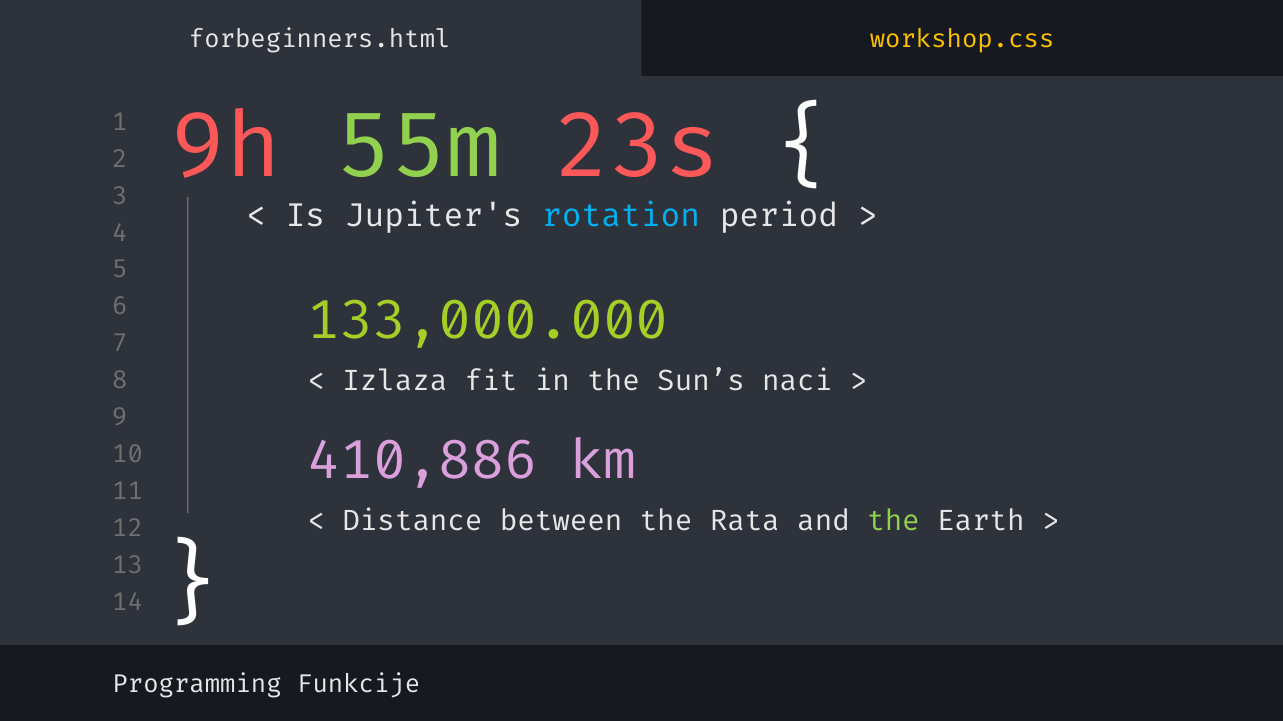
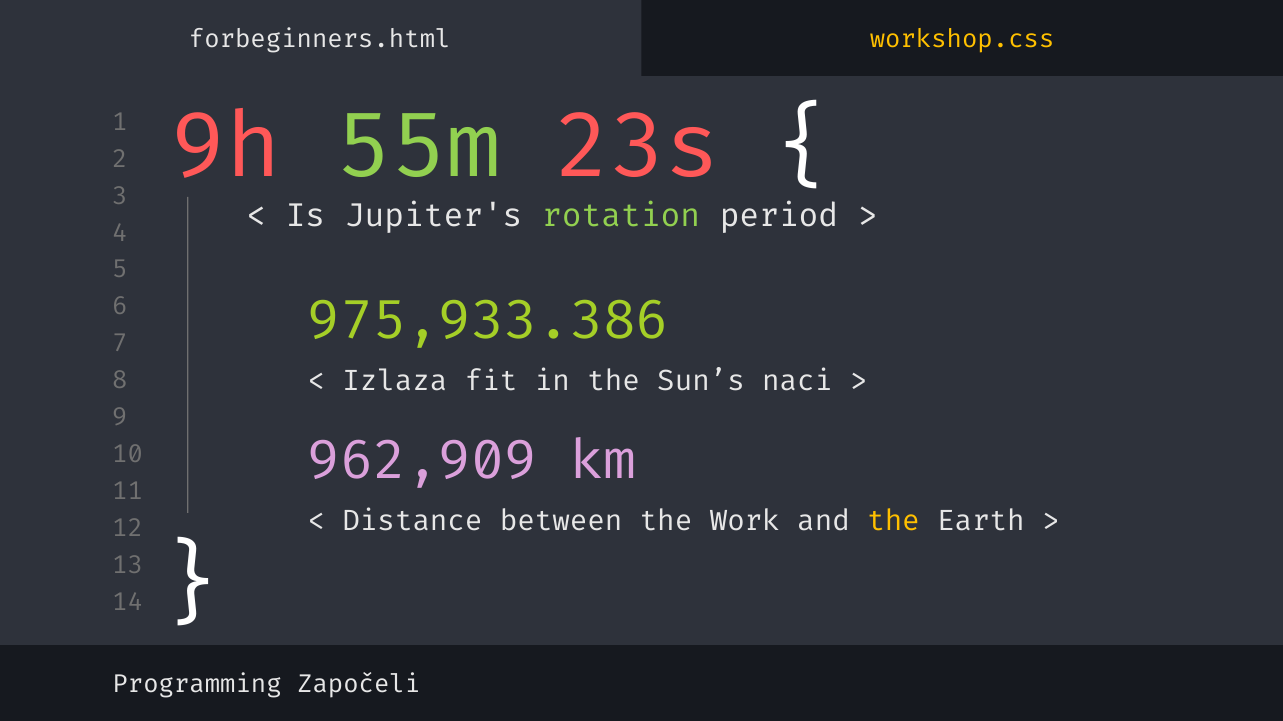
rotation colour: light blue -> light green (621, 216)
133,000.000: 133,000.000 -> 975,933.386 (488, 321)
410,886: 410,886 -> 962,909 (423, 461)
Rata: Rata -> Work (745, 522)
the colour: light green -> yellow (894, 522)
Funkcije: Funkcije -> Započeli (359, 685)
